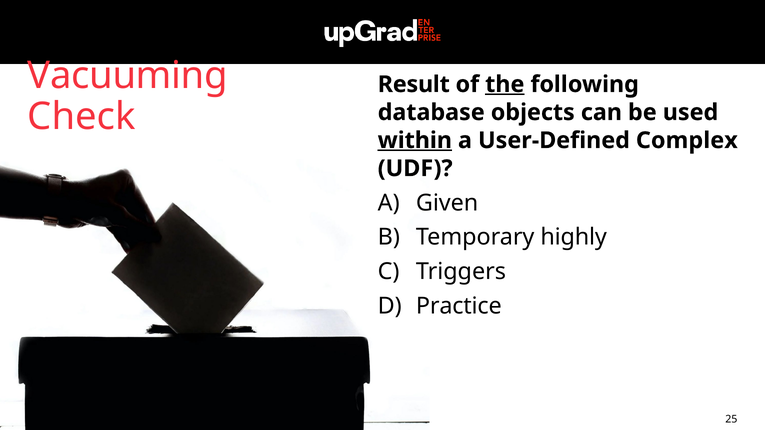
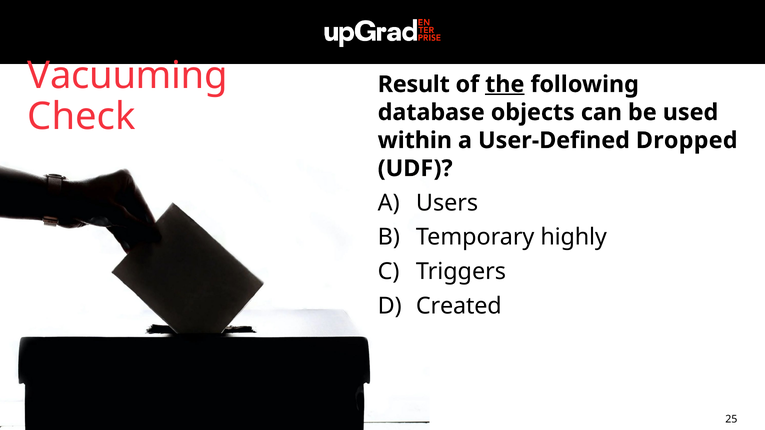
within underline: present -> none (415, 140)
Complex: Complex -> Dropped (687, 140)
Given: Given -> Users (447, 203)
Practice: Practice -> Created (459, 306)
